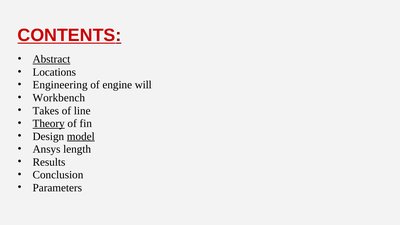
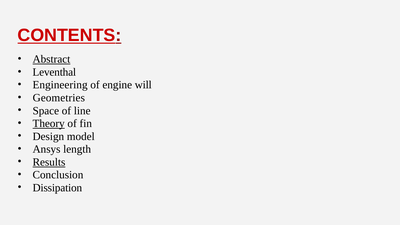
Locations: Locations -> Leventhal (54, 72)
Workbench: Workbench -> Geometries (59, 98)
Takes: Takes -> Space (46, 111)
model underline: present -> none (81, 136)
Results underline: none -> present (49, 162)
Parameters: Parameters -> Dissipation (57, 188)
